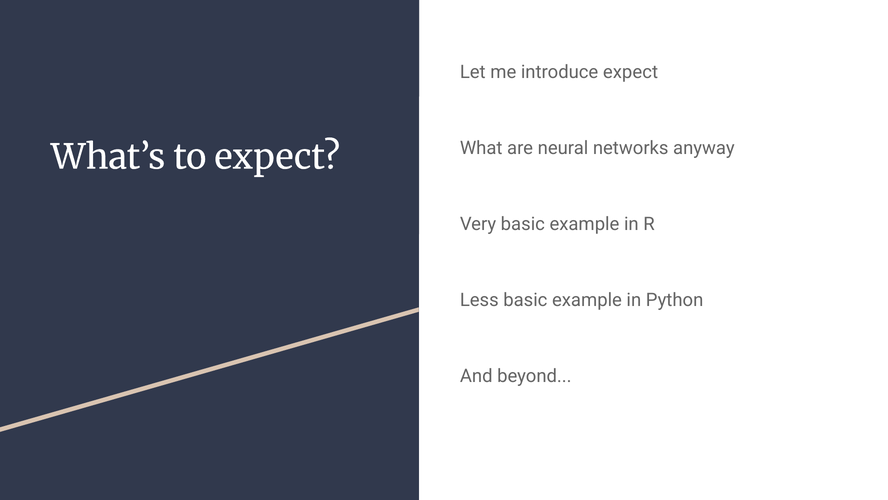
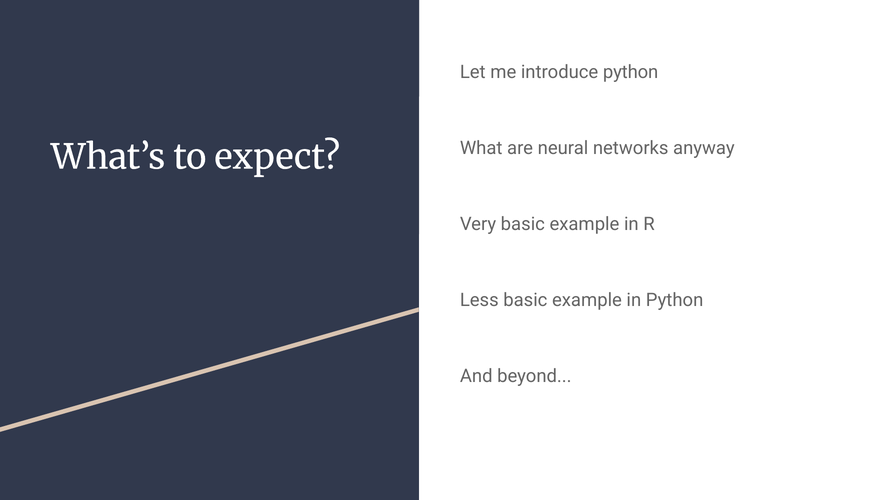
introduce expect: expect -> python (631, 72)
